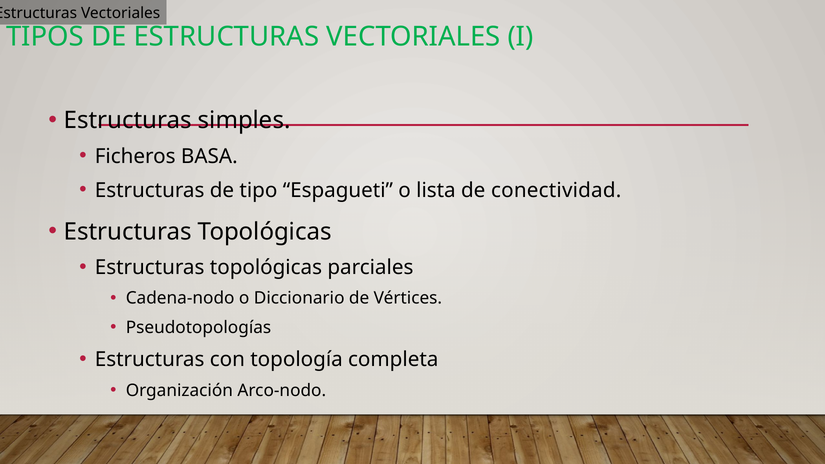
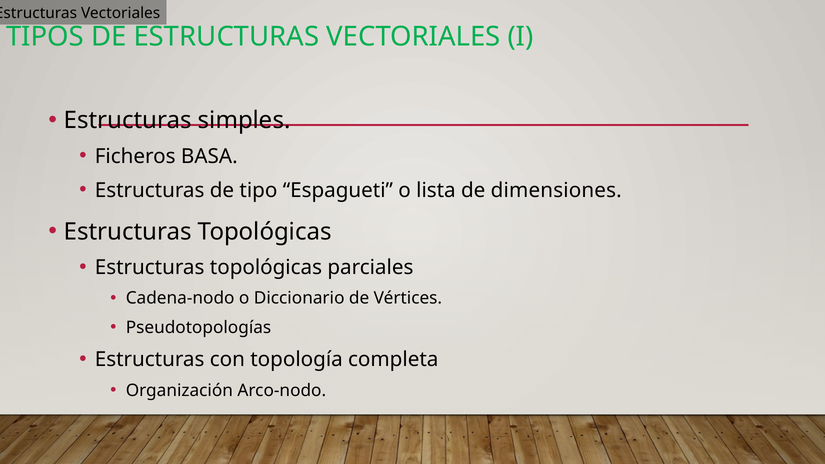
conectividad: conectividad -> dimensiones (556, 190)
